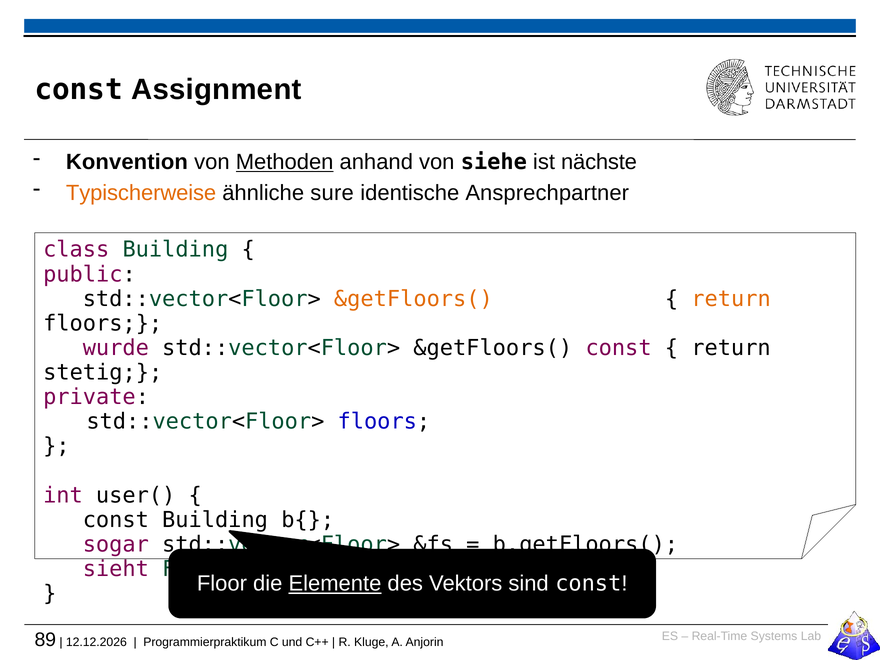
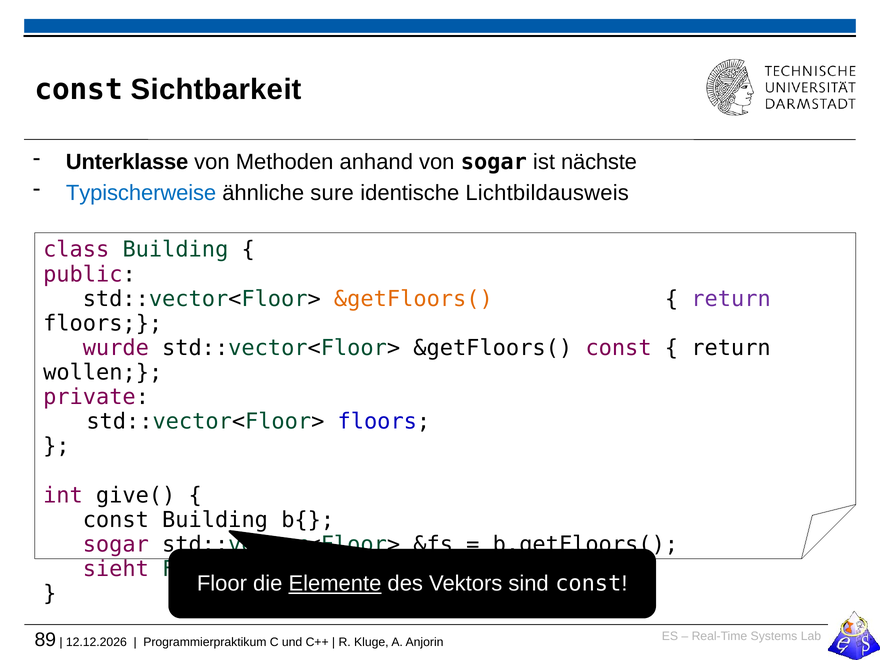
Assignment: Assignment -> Sichtbarkeit (216, 89)
Konvention: Konvention -> Unterklasse (127, 162)
Methoden underline: present -> none (285, 162)
von siehe: siehe -> sogar (494, 162)
Typischerweise colour: orange -> blue (141, 193)
Ansprechpartner: Ansprechpartner -> Lichtbildausweis (547, 193)
return colour: orange -> purple (731, 299)
stetig: stetig -> wollen (103, 373)
user(: user( -> give( (136, 495)
